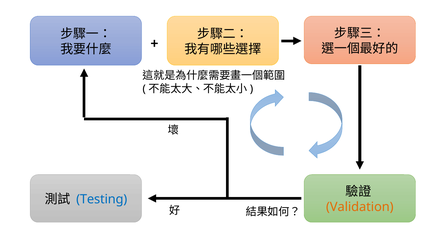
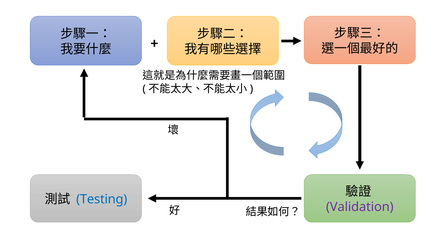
Validation colour: orange -> purple (360, 207)
